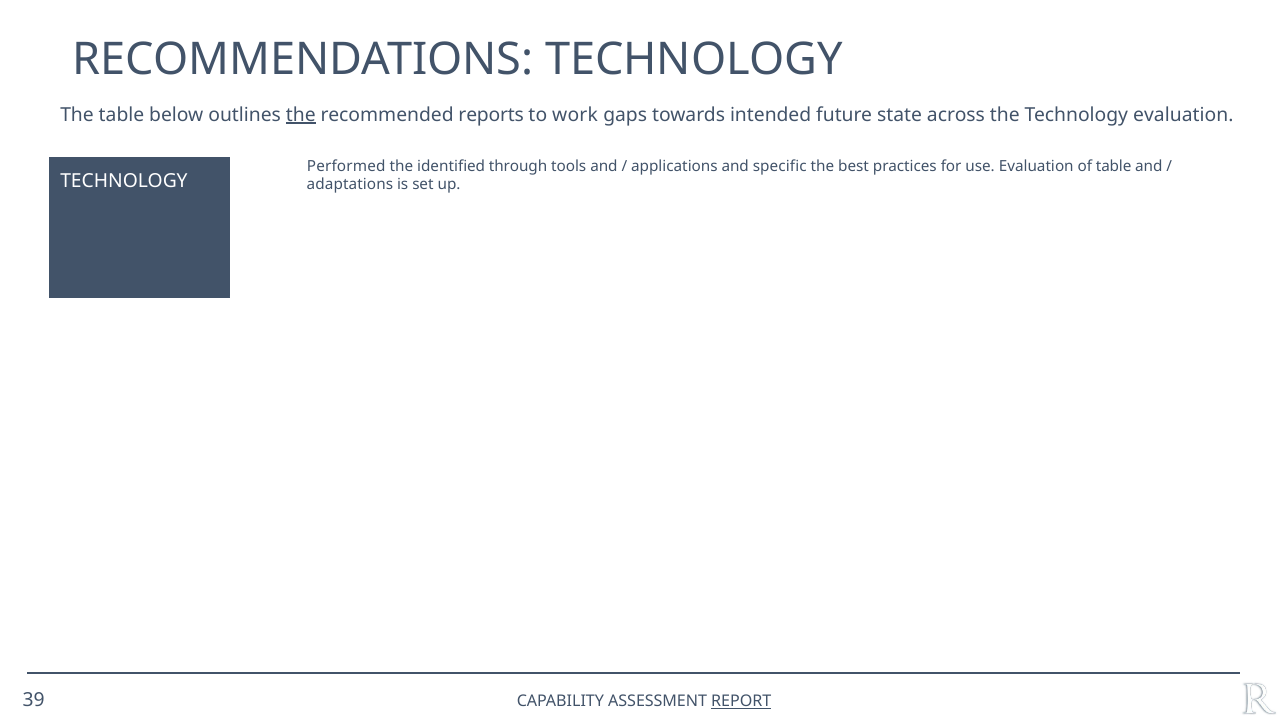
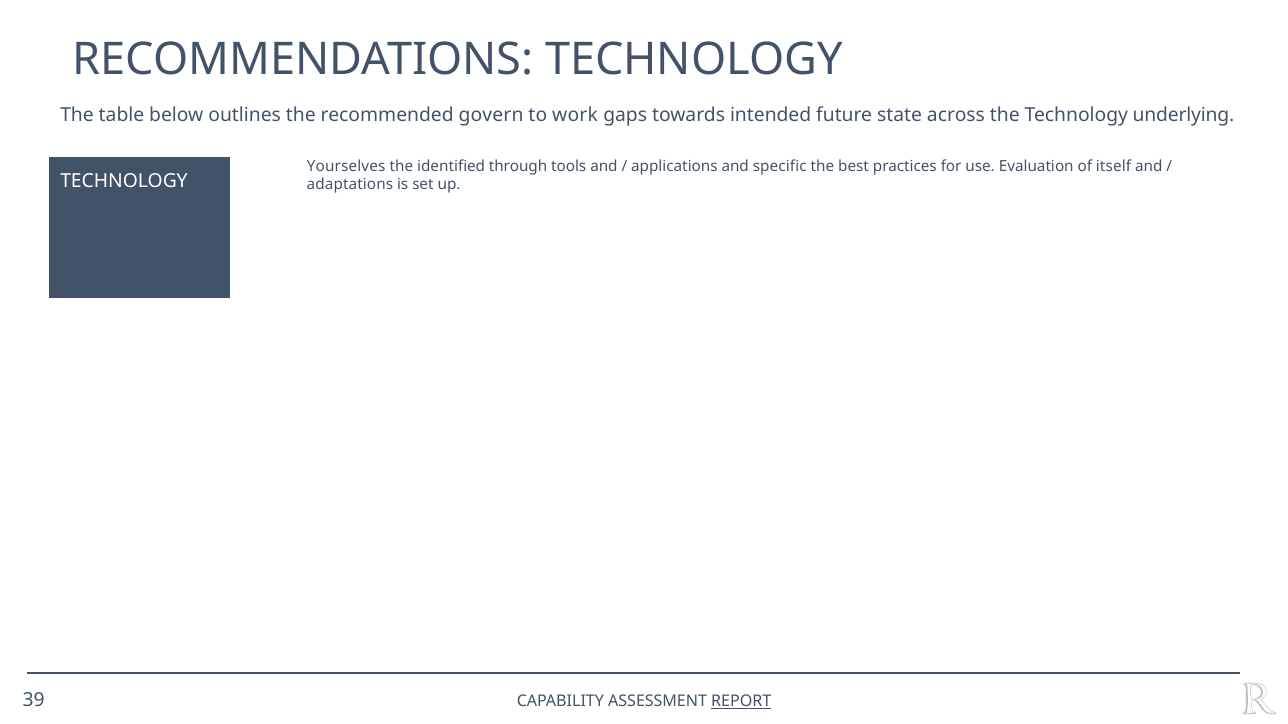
the underline: present -> none (301, 115)
reports: reports -> govern (491, 115)
Technology evaluation: evaluation -> underlying (1183, 115)
Performed: Performed -> Yourselves (346, 167)
of table: table -> itself (1114, 167)
